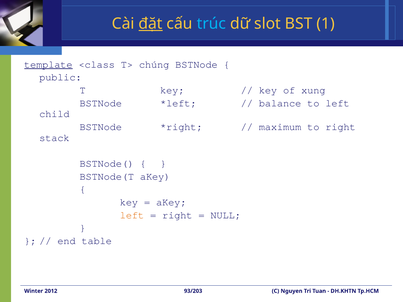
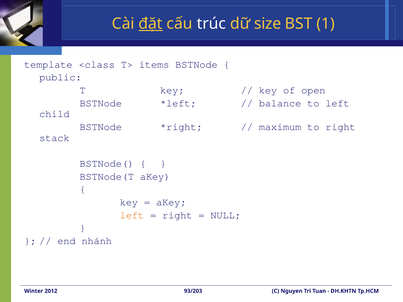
trúc colour: light blue -> white (211, 24)
slot: slot -> size (268, 24)
template underline: present -> none (48, 64)
chúng: chúng -> items (154, 64)
xung: xung -> open (313, 90)
table: table -> nhánh (97, 241)
